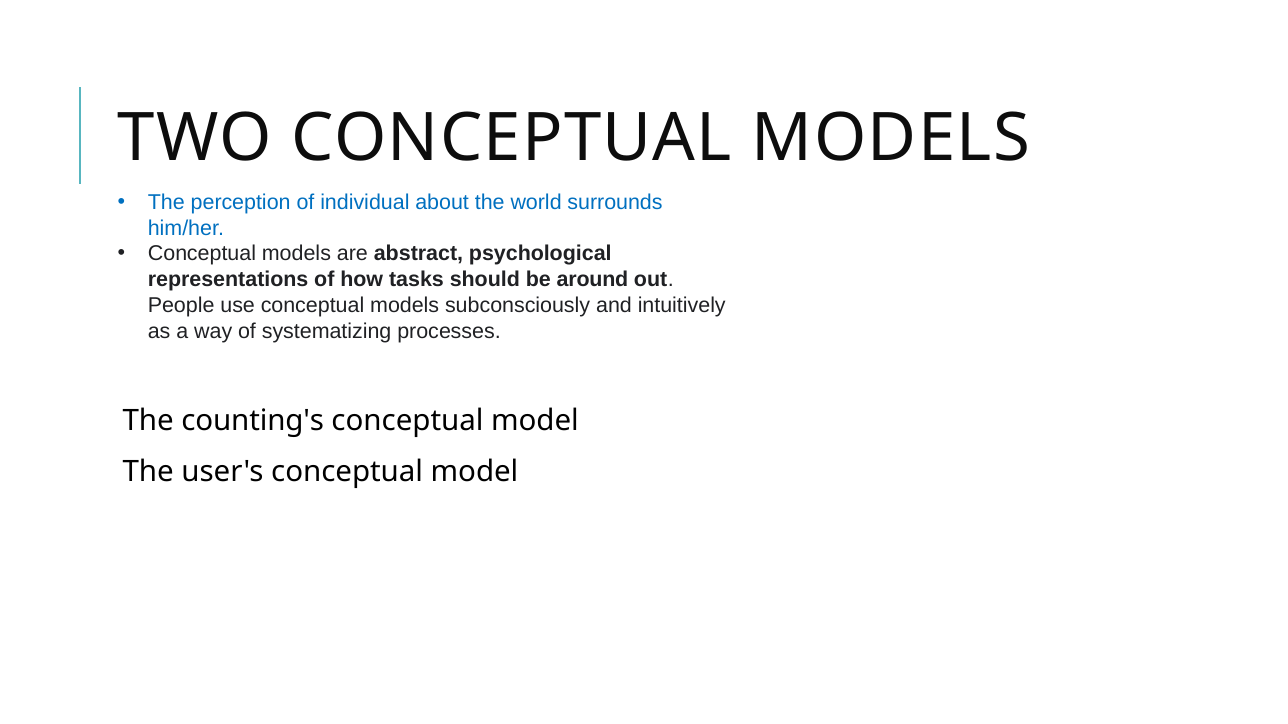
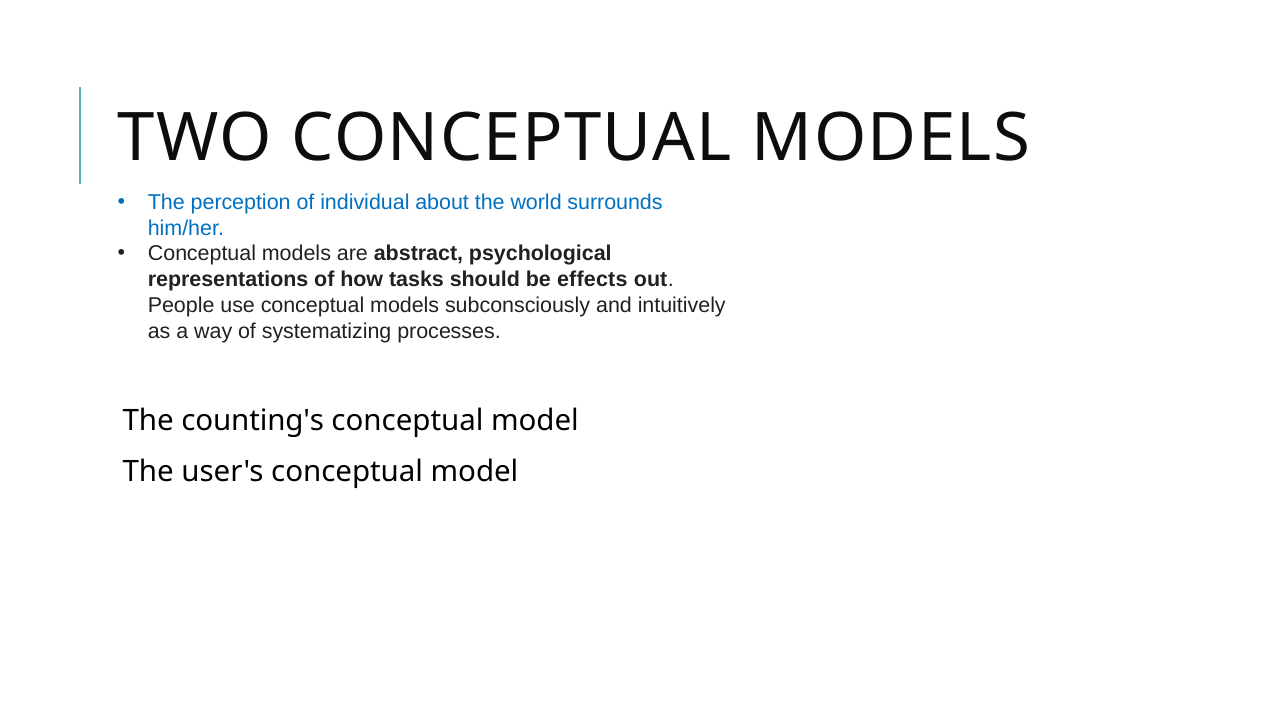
around: around -> effects (592, 280)
